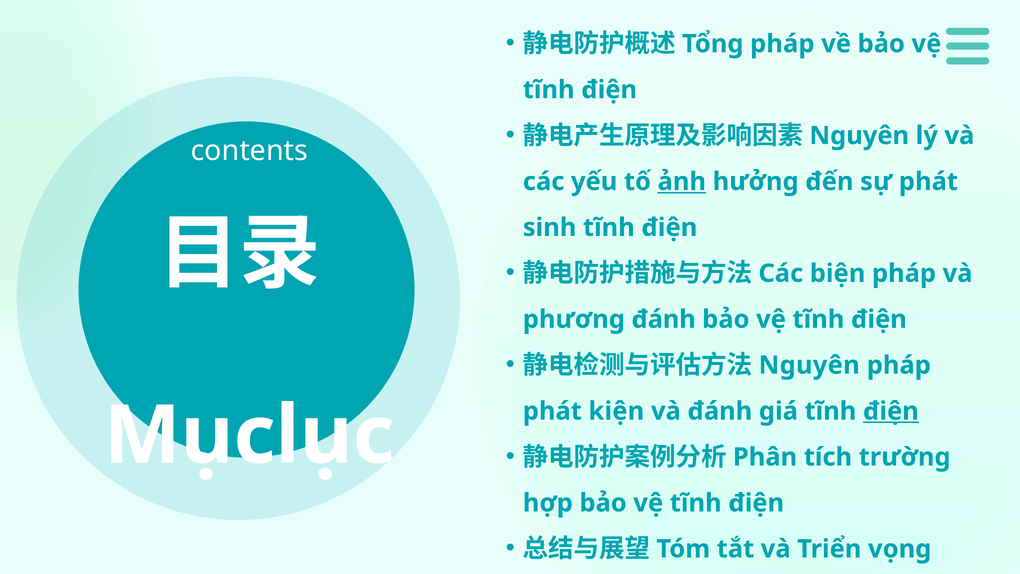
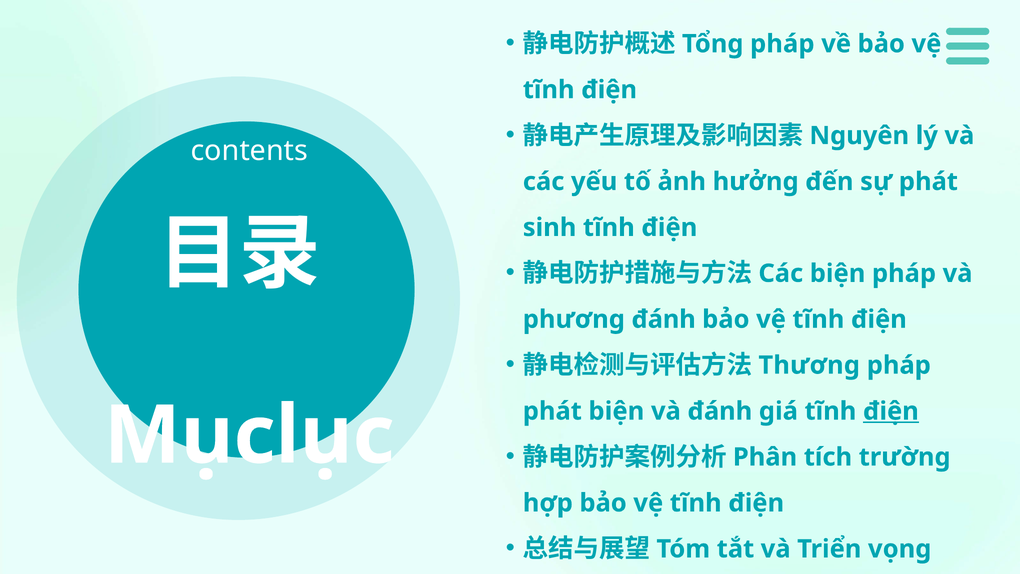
ảnh underline: present -> none (682, 182)
Nguyên: Nguyên -> Thương (809, 365)
phát kiện: kiện -> biện (616, 411)
